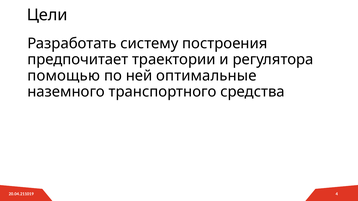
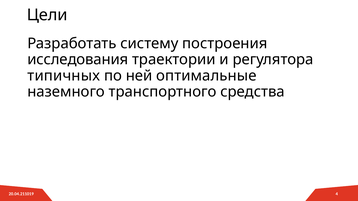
предпочитает: предпочитает -> исследования (78, 60)
помощью: помощью -> типичных (64, 76)
